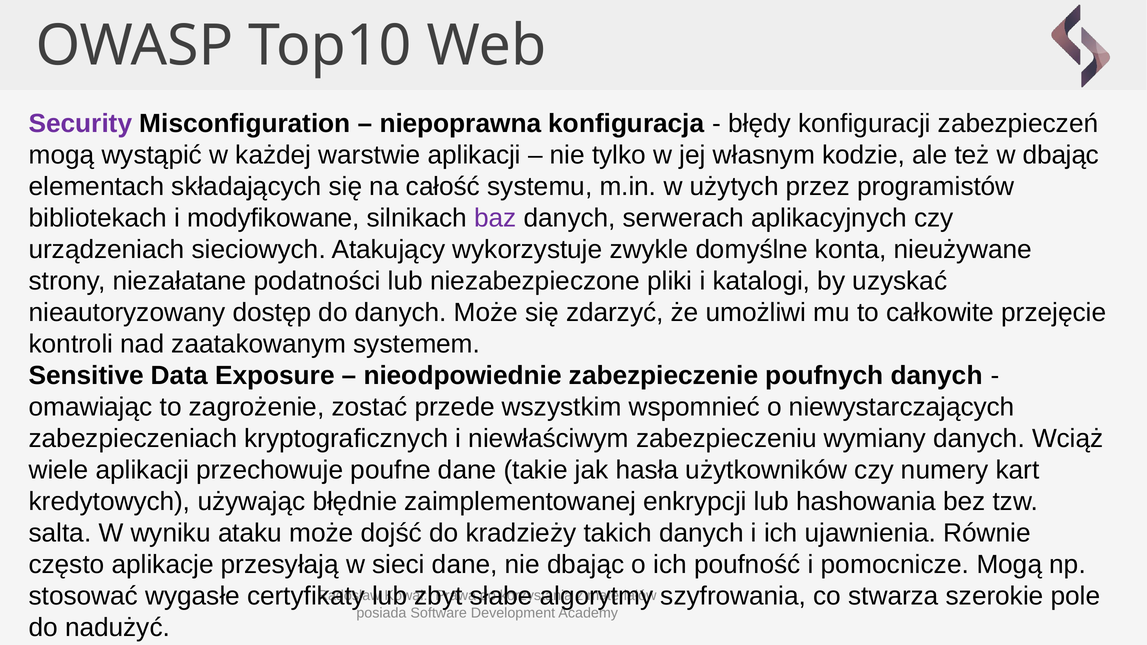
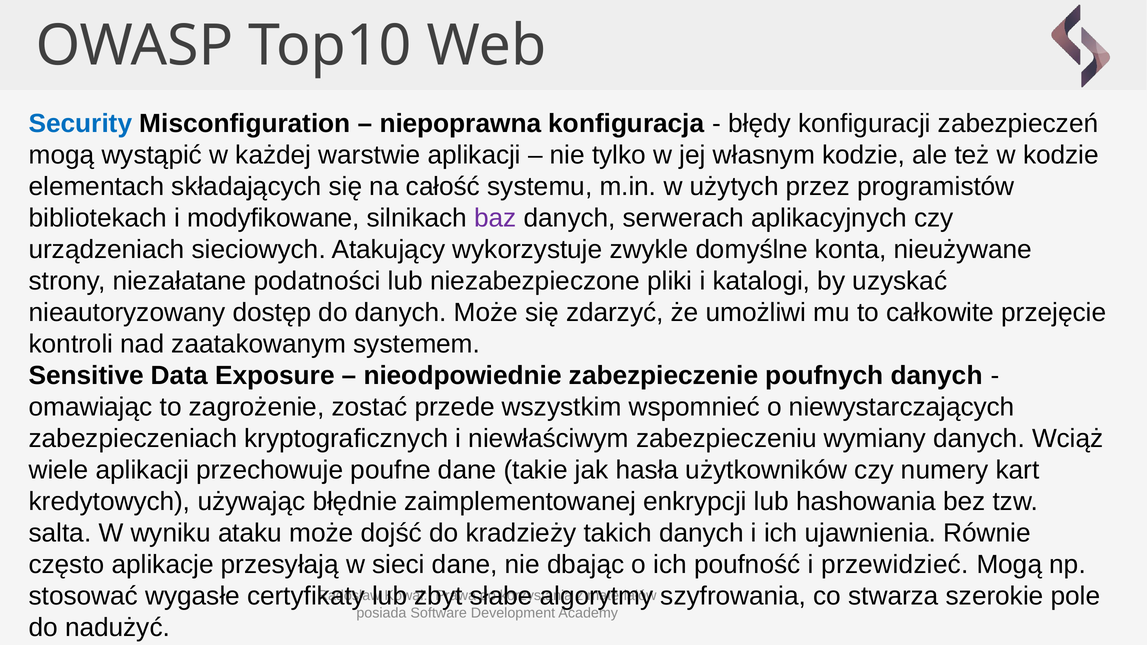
Security colour: purple -> blue (80, 123)
w dbając: dbając -> kodzie (1061, 155)
pomocnicze: pomocnicze -> przewidzieć (895, 565)
